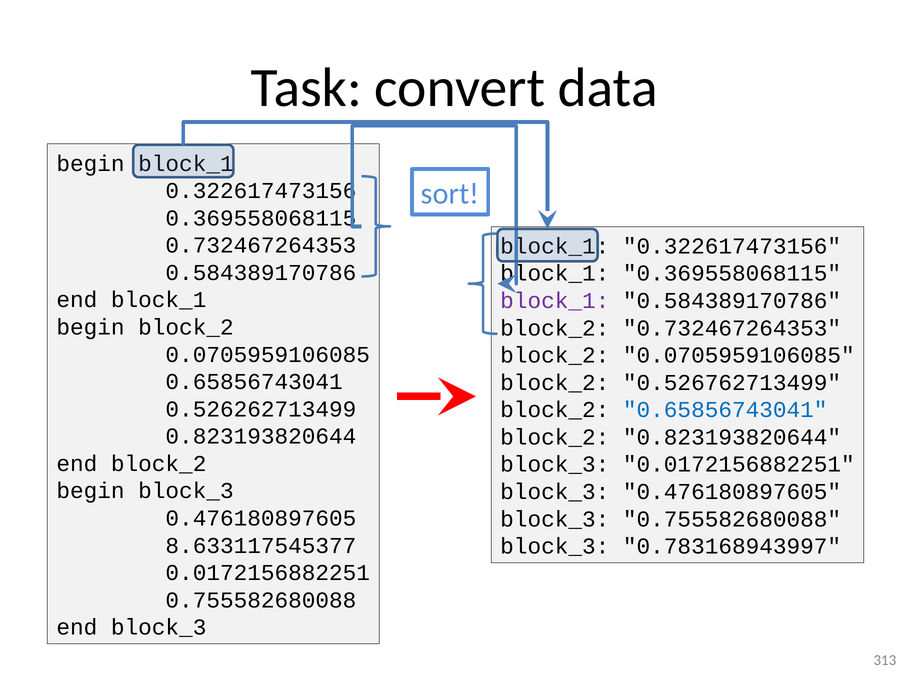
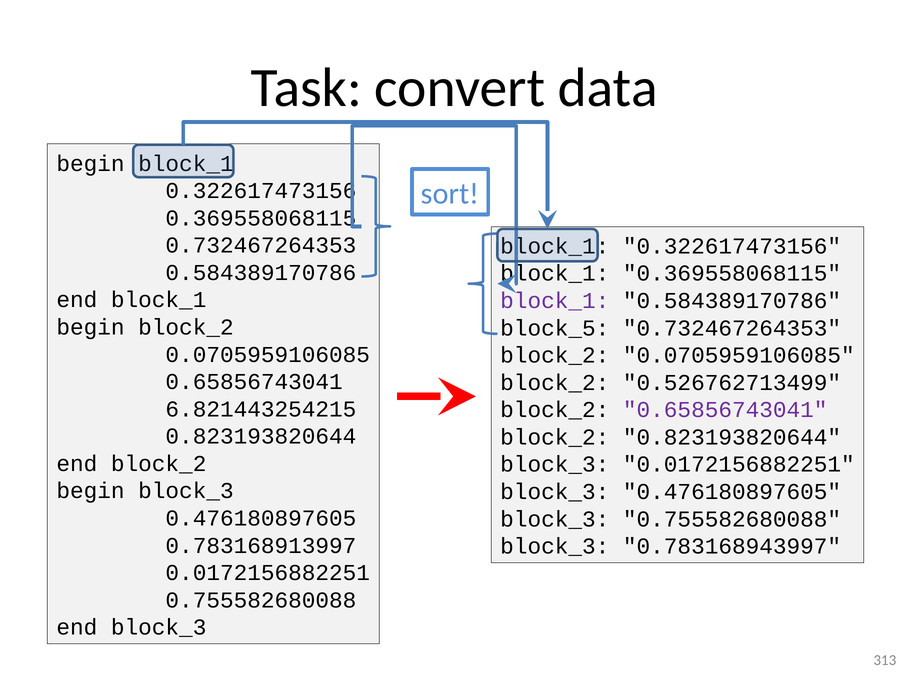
block_2: block_2 -> block_5 (555, 328)
0.526262713499: 0.526262713499 -> 6.821443254215 (261, 409)
0.65856743041 colour: blue -> purple (725, 410)
8.633117545377: 8.633117545377 -> 0.783168913997 (261, 545)
